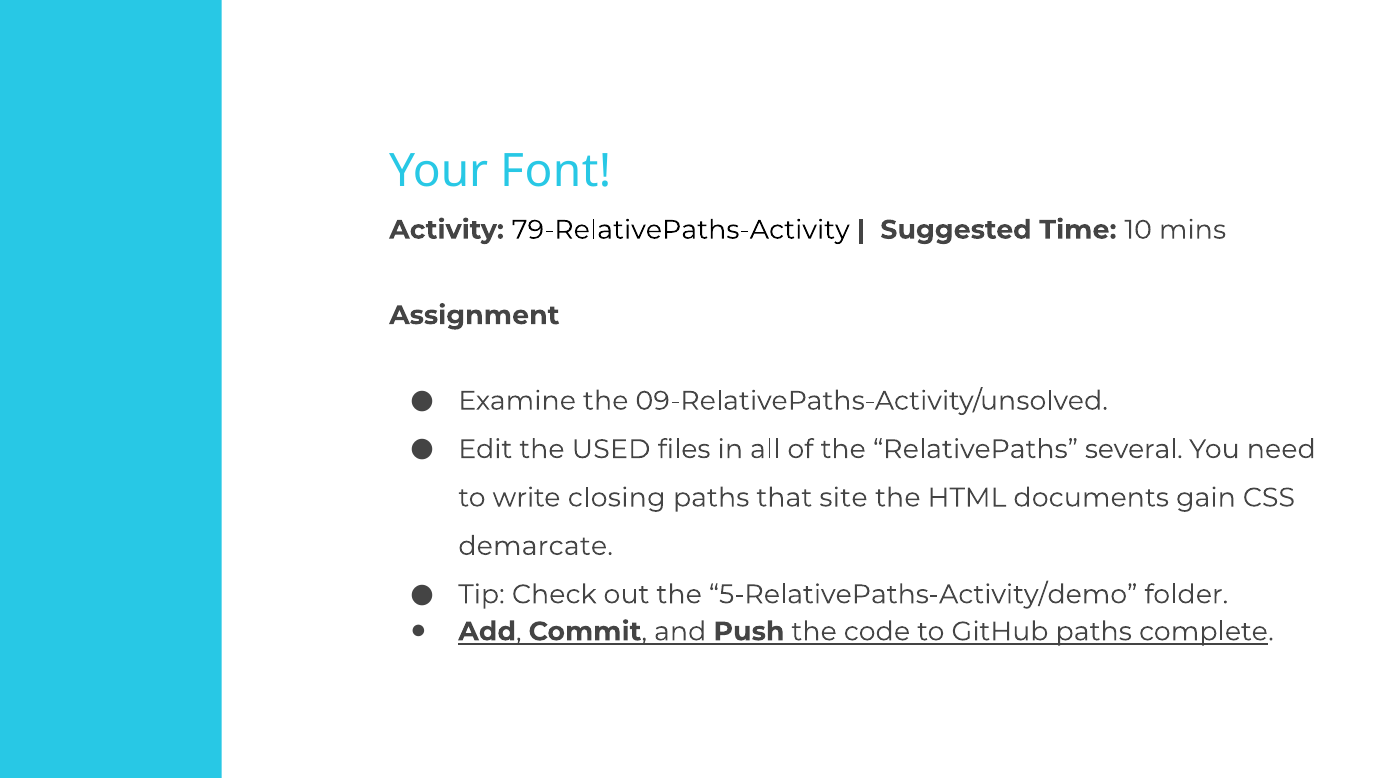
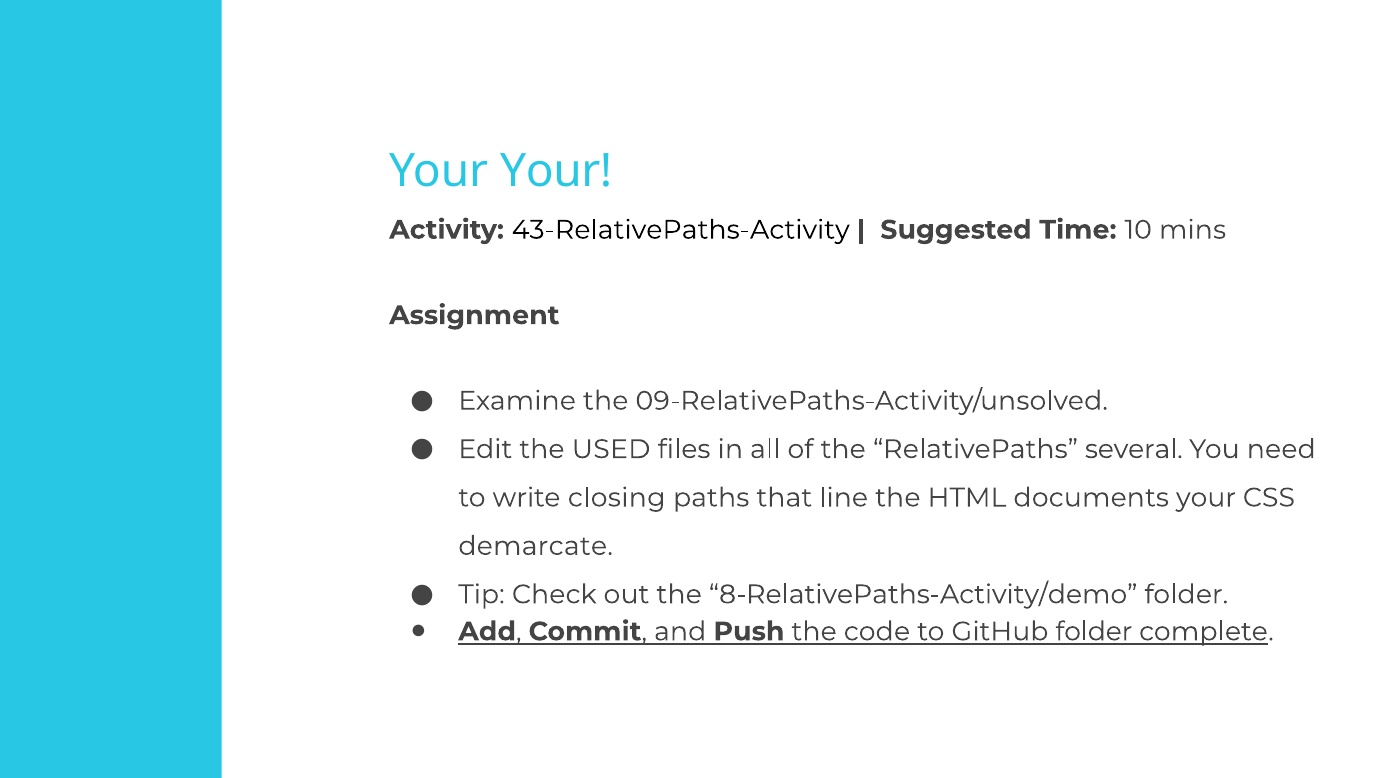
Your Font: Font -> Your (556, 171)
79-RelativePaths-Activity: 79-RelativePaths-Activity -> 43-RelativePaths-Activity (681, 230)
site: site -> line (844, 497)
documents gain: gain -> your (1206, 497)
5-RelativePaths-Activity/demo: 5-RelativePaths-Activity/demo -> 8-RelativePaths-Activity/demo (923, 594)
GitHub paths: paths -> folder (1094, 631)
